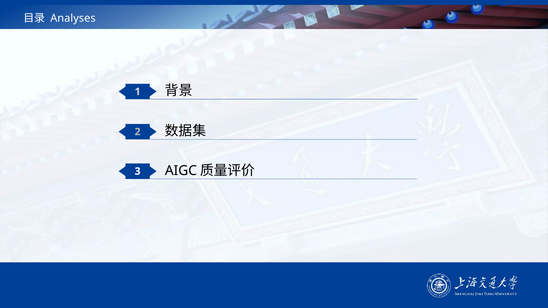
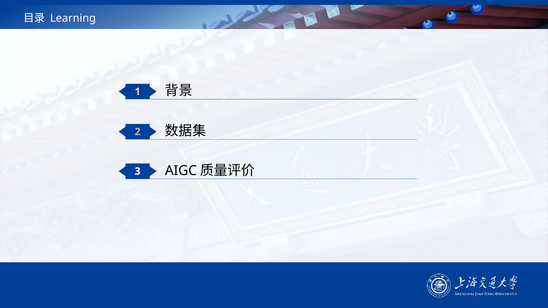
Analyses: Analyses -> Learning (73, 18)
